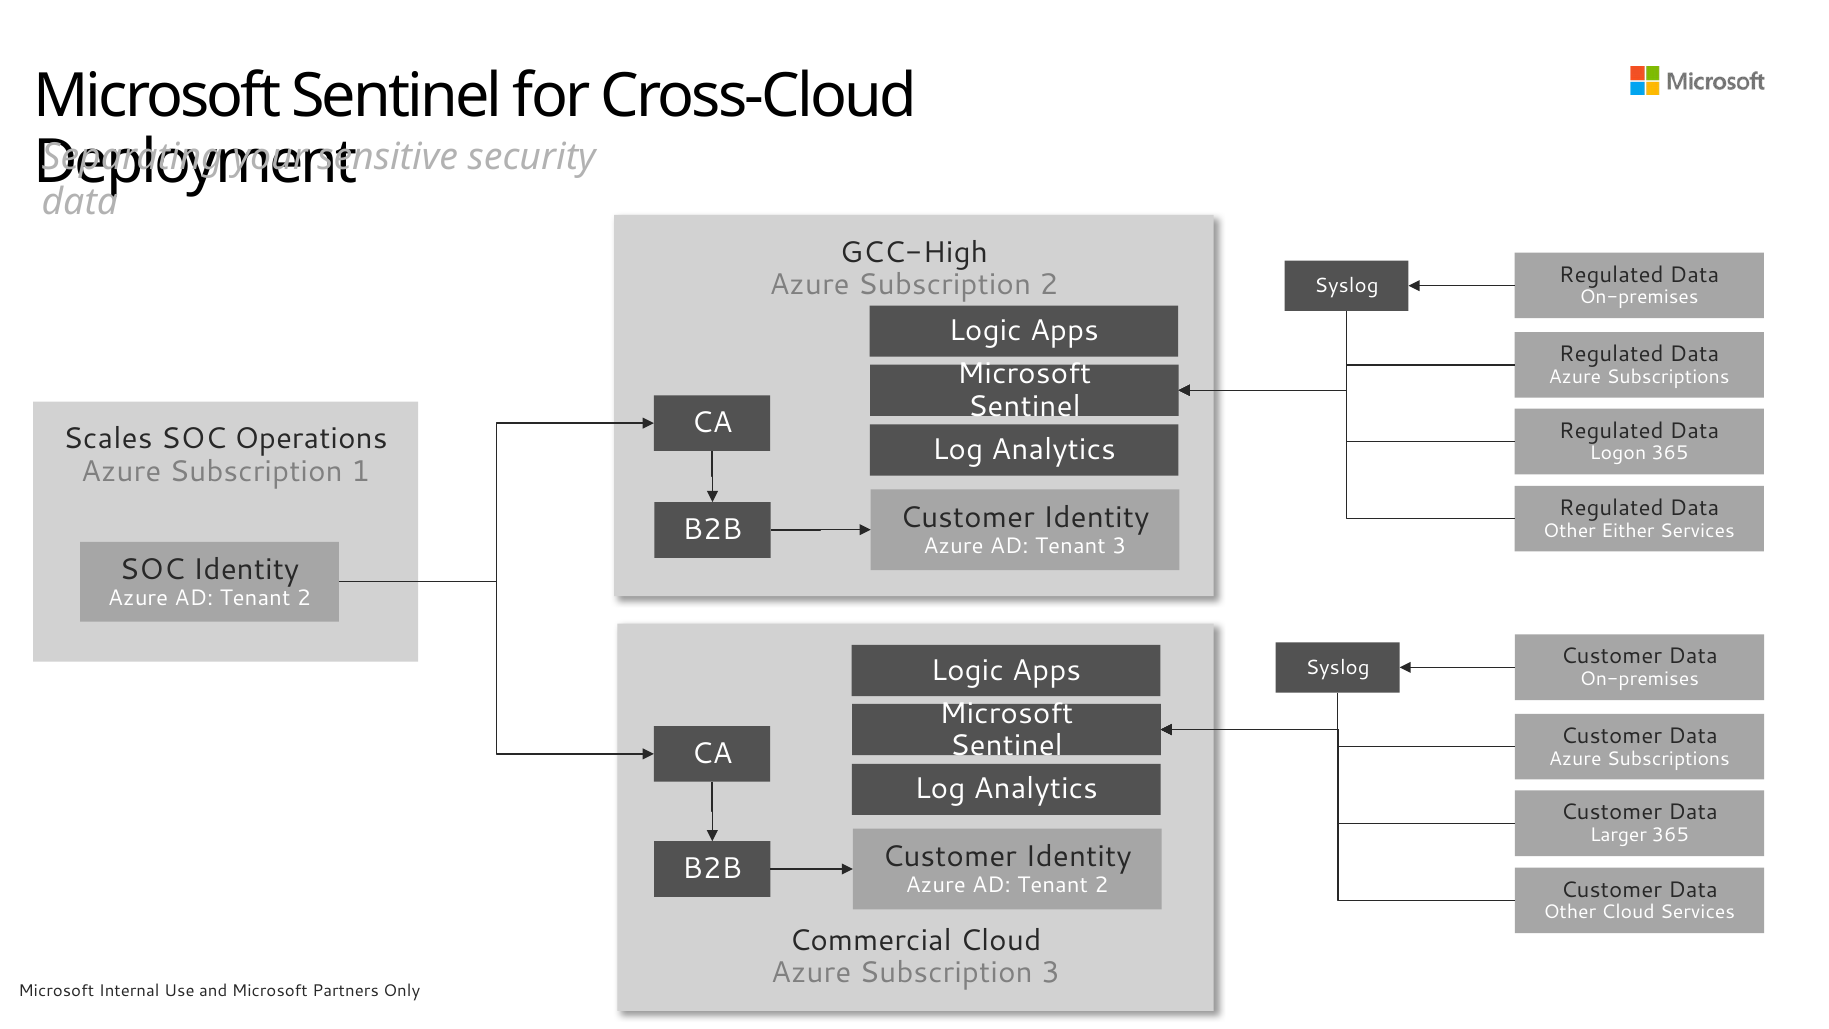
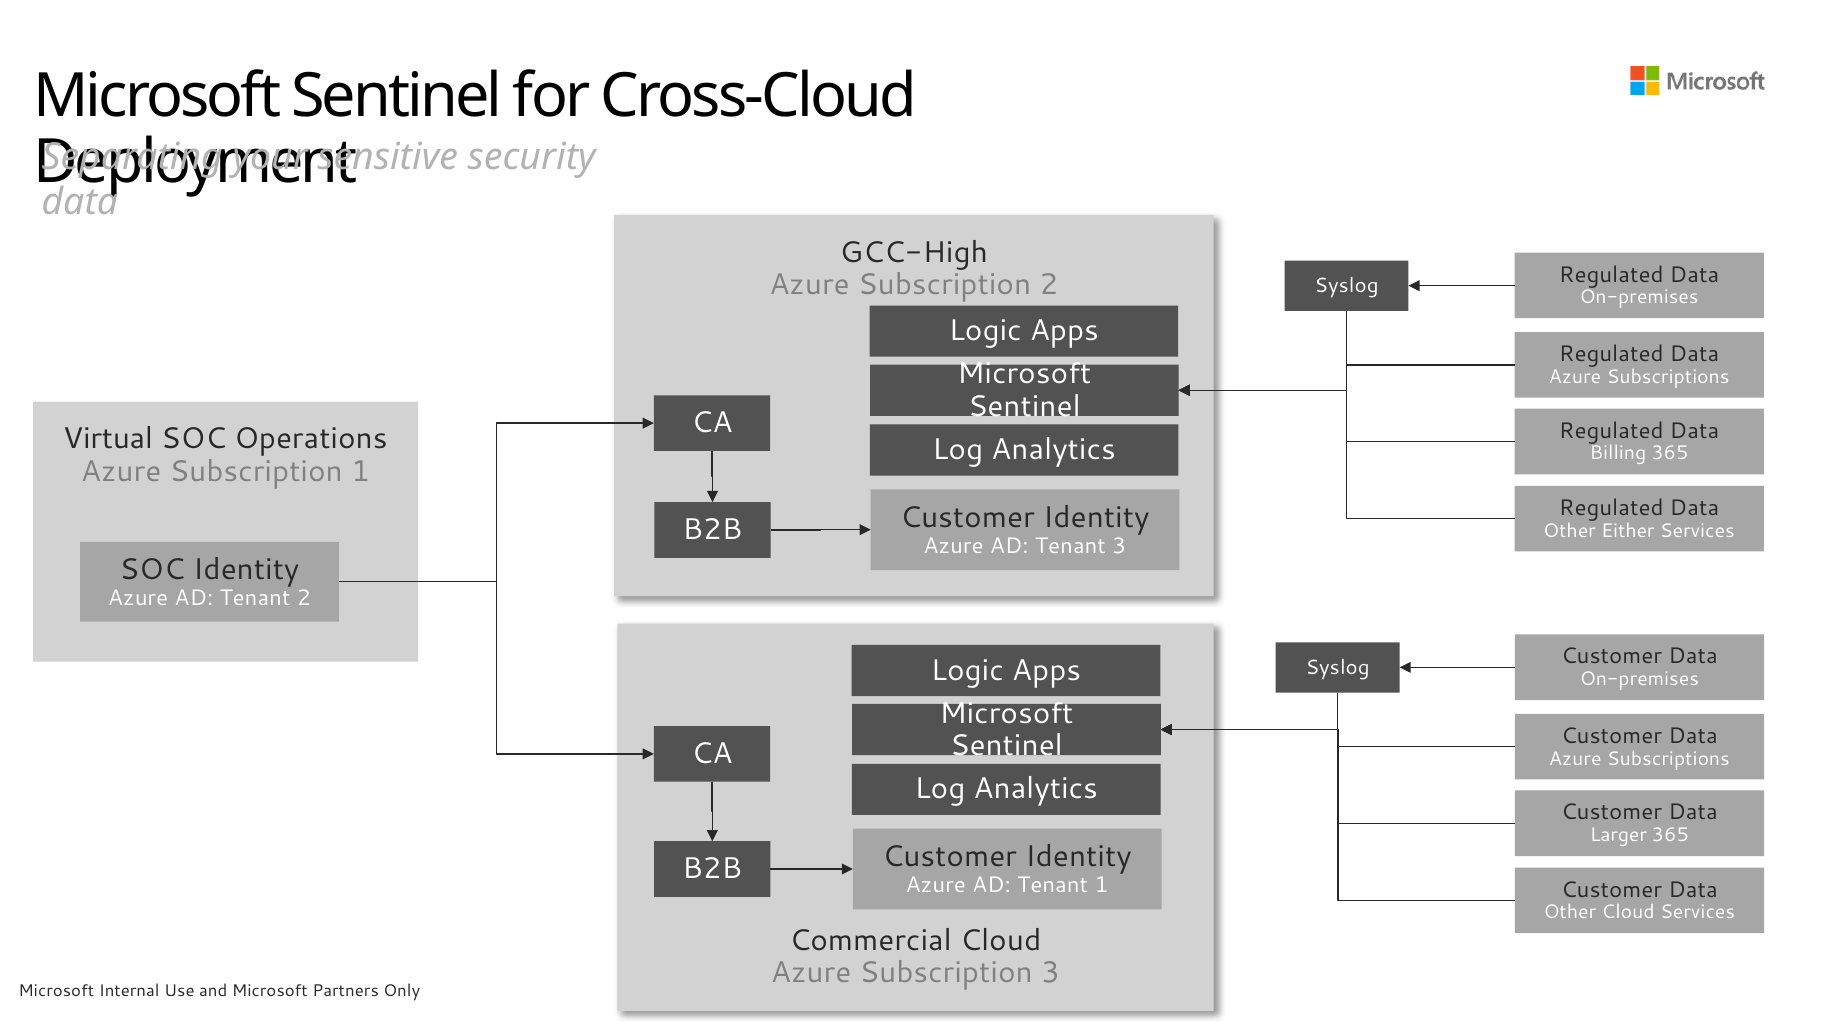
Scales: Scales -> Virtual (108, 439)
Logon: Logon -> Billing (1618, 453)
2: 2 -> 1 (1102, 885)
